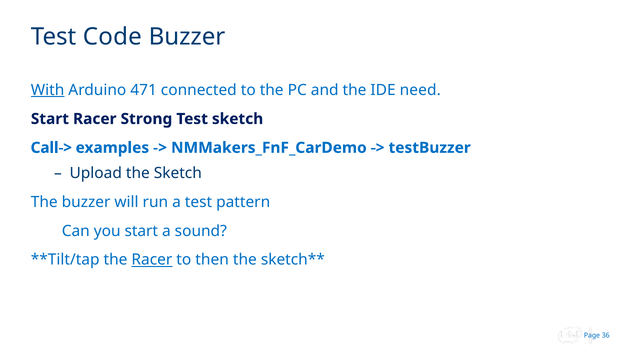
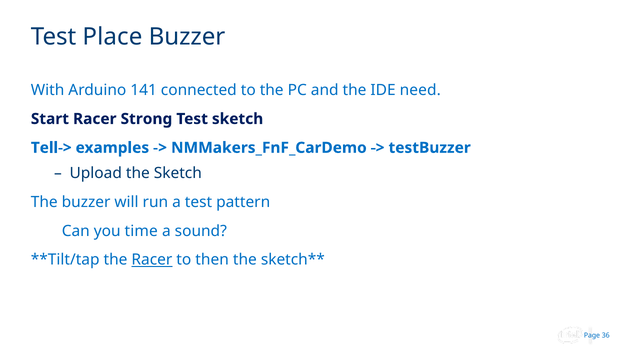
Code: Code -> Place (112, 37)
With underline: present -> none (48, 90)
471: 471 -> 141 (144, 90)
Call->: Call-> -> Tell-> (51, 148)
you start: start -> time (141, 231)
